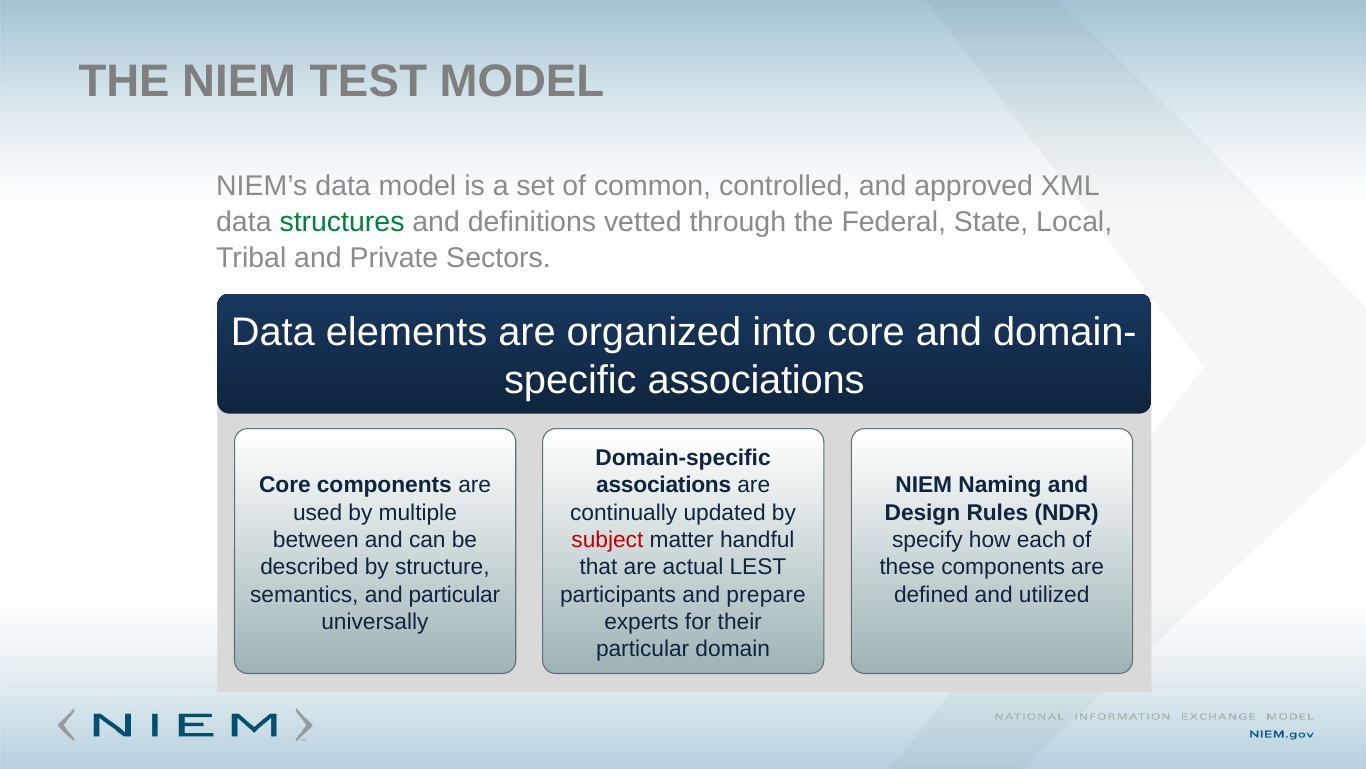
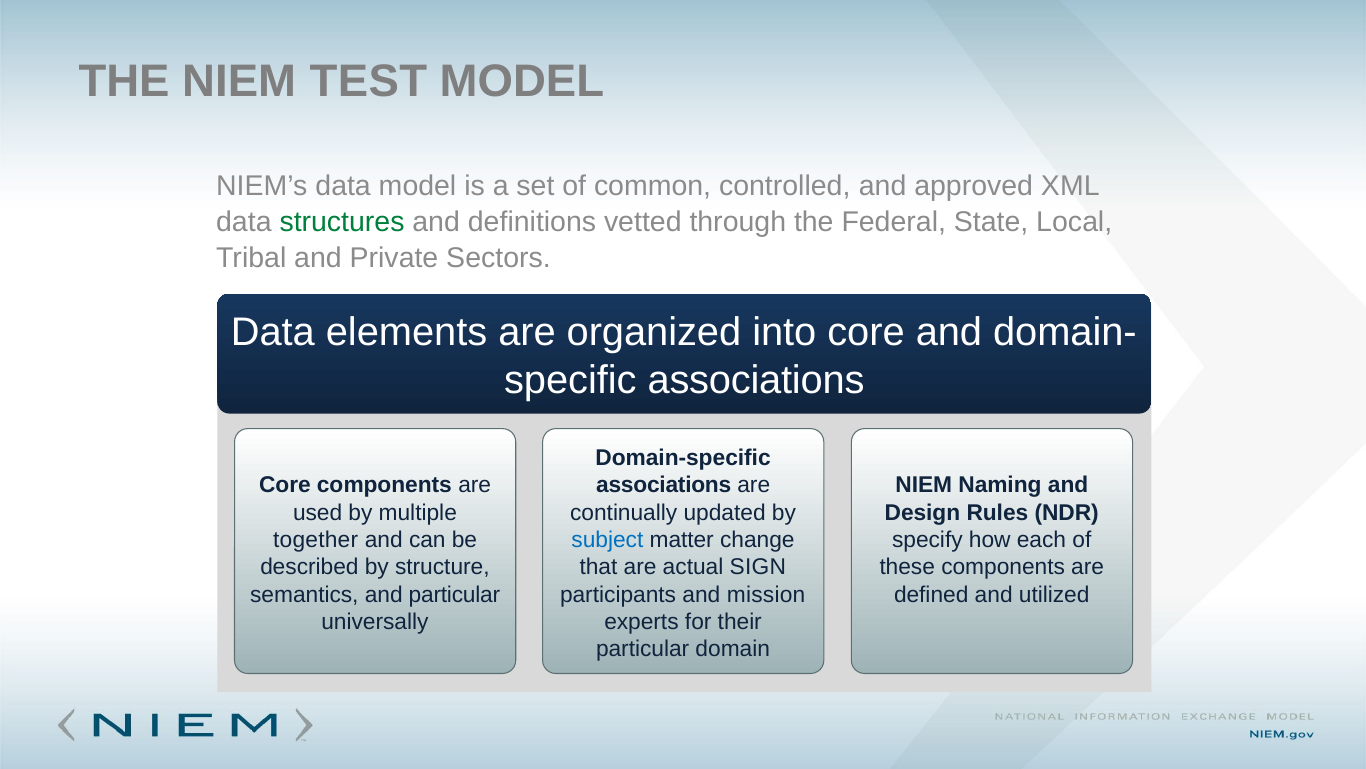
between: between -> together (316, 540)
subject colour: red -> blue (607, 540)
handful: handful -> change (757, 540)
LEST: LEST -> SIGN (758, 567)
prepare: prepare -> mission (766, 594)
